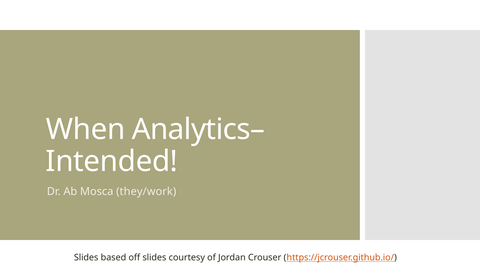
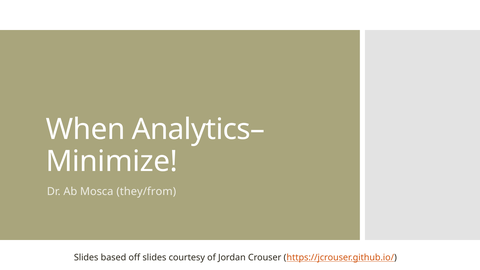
Intended: Intended -> Minimize (112, 161)
they/work: they/work -> they/from (146, 192)
